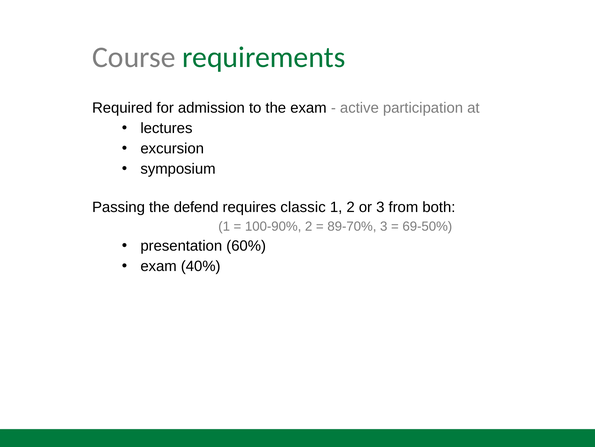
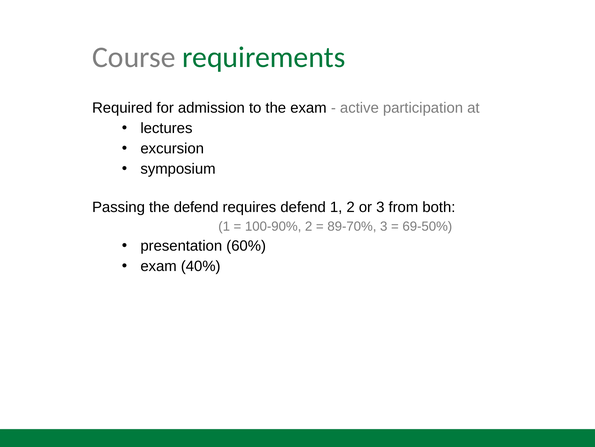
requires classic: classic -> defend (303, 207)
